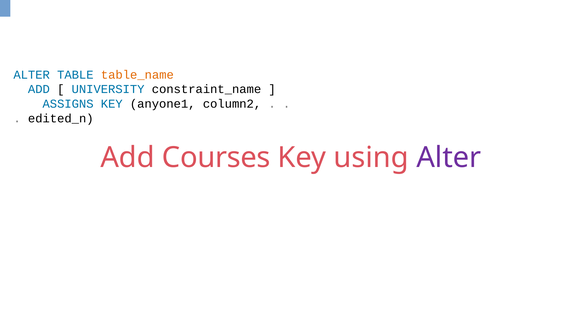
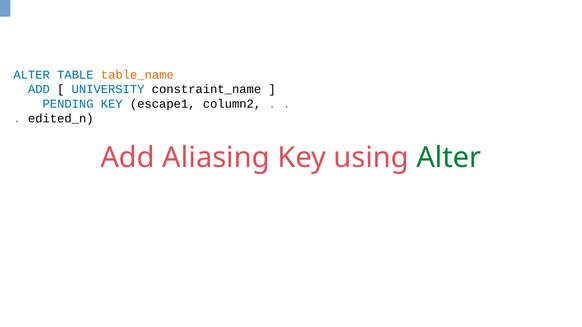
ASSIGNS: ASSIGNS -> PENDING (68, 104)
anyone1: anyone1 -> escape1 (163, 104)
Courses: Courses -> Aliasing (216, 158)
Alter colour: purple -> green (449, 158)
